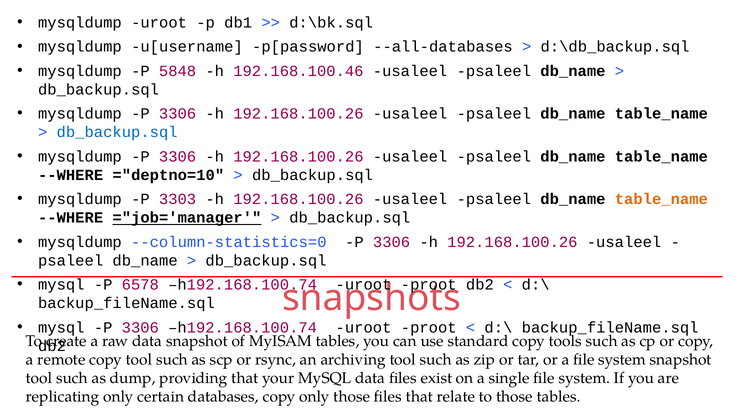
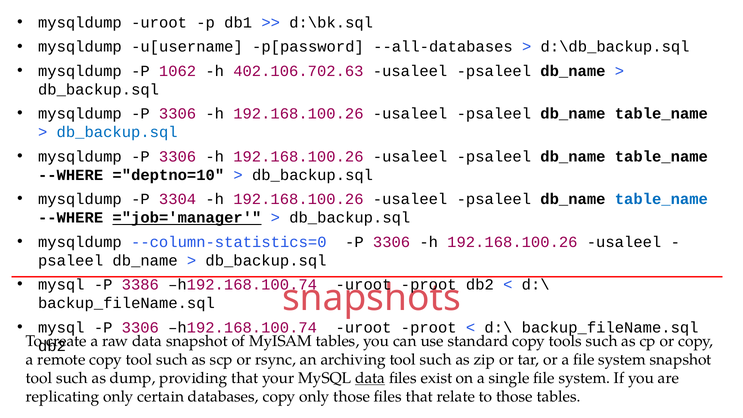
5848: 5848 -> 1062 (178, 71)
192.168.100.46: 192.168.100.46 -> 402.106.702.63 (298, 71)
3303: 3303 -> 3304 (178, 199)
table_name colour: orange -> blue (661, 199)
6578: 6578 -> 3386 (140, 285)
data underline: none -> present (370, 378)
